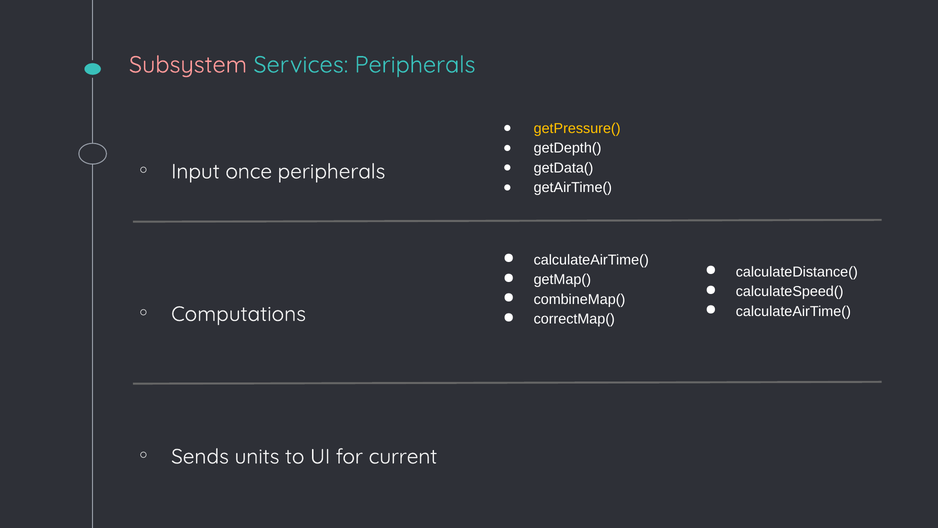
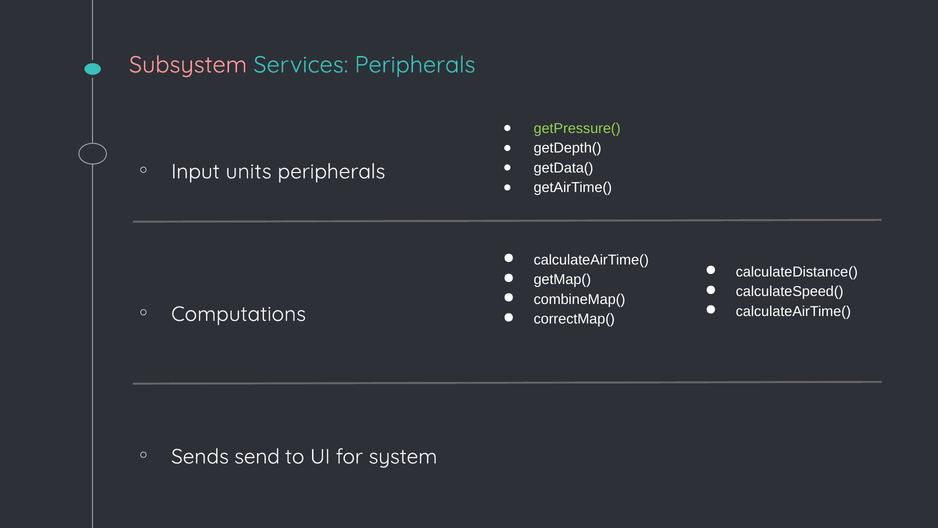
getPressure( colour: yellow -> light green (577, 128)
once: once -> units (249, 171)
units: units -> send (257, 456)
current: current -> system (403, 456)
